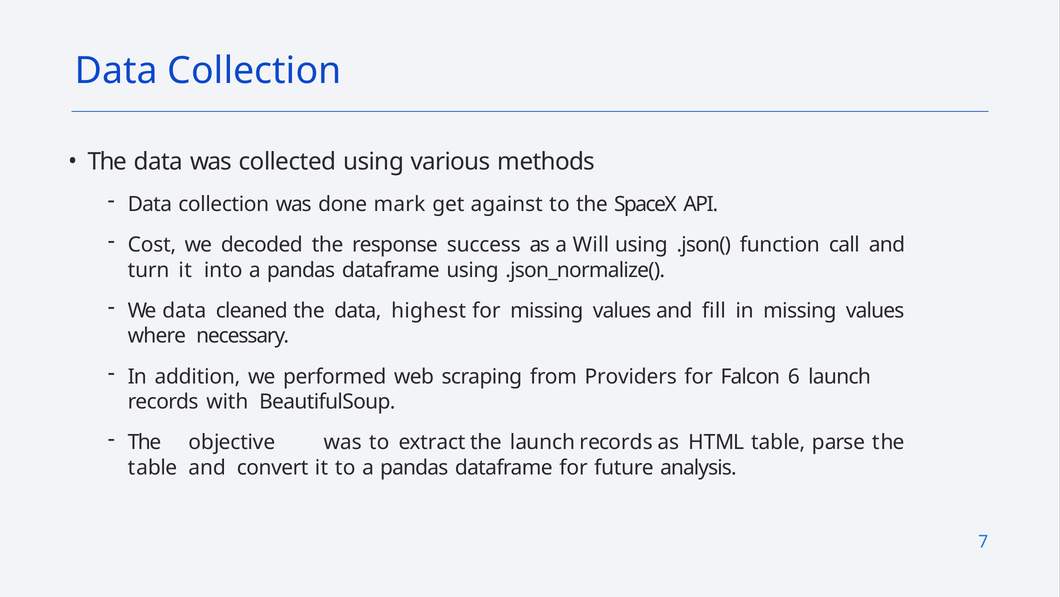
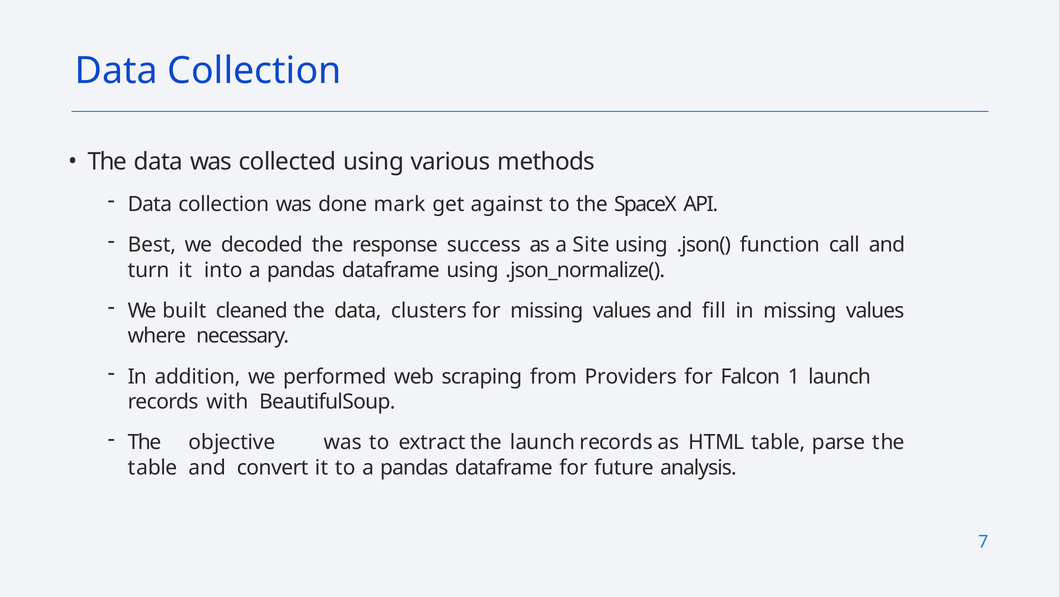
Cost: Cost -> Best (152, 245)
Will: Will -> Site (591, 245)
We data: data -> built (184, 310)
highest: highest -> clusters (429, 310)
6: 6 -> 1 (794, 376)
